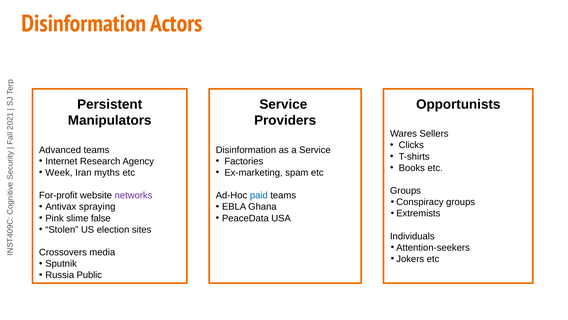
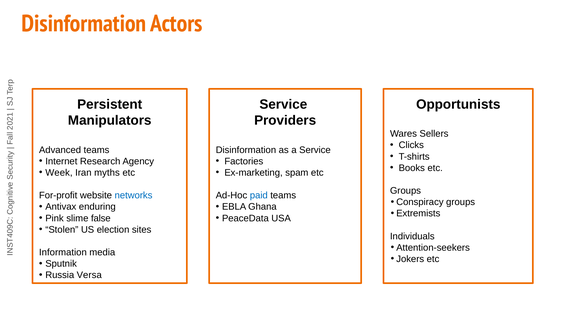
networks colour: purple -> blue (134, 195)
spraying: spraying -> enduring (97, 207)
Crossovers: Crossovers -> Information (63, 252)
Public: Public -> Versa (89, 275)
